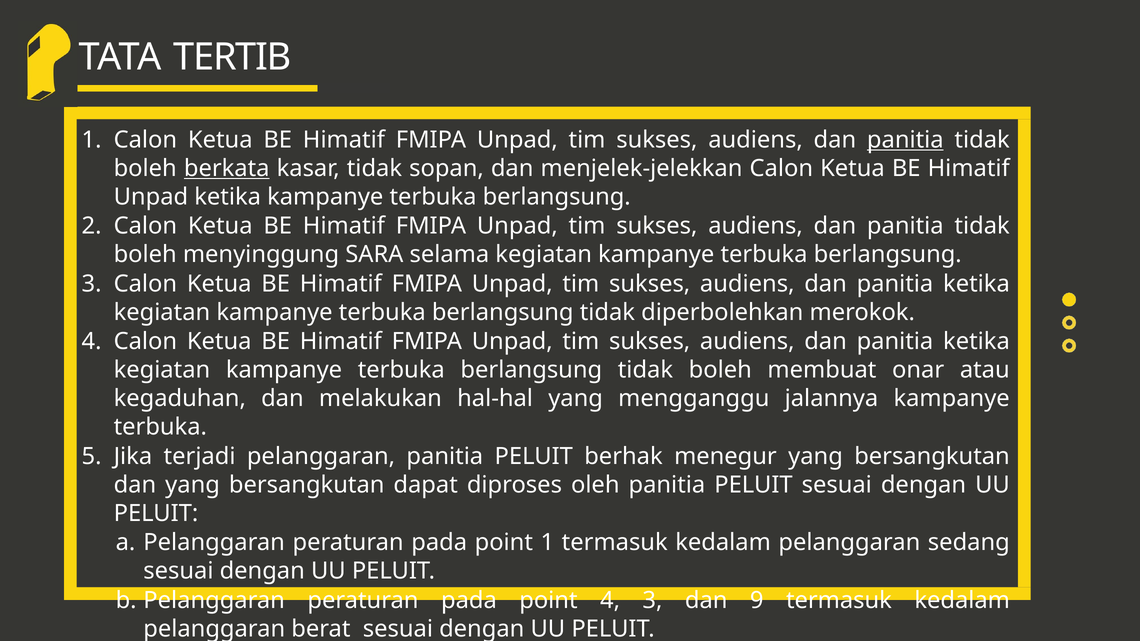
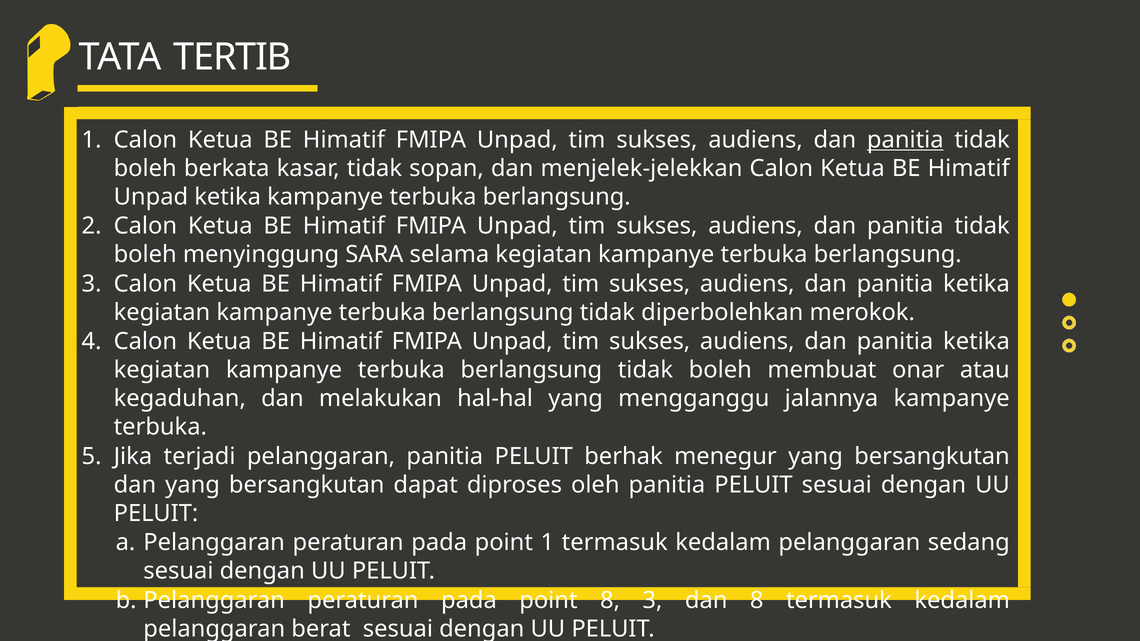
berkata underline: present -> none (227, 168)
point 4: 4 -> 8 (610, 601)
dan 9: 9 -> 8 (757, 601)
